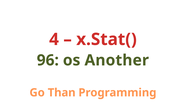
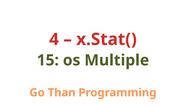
96: 96 -> 15 (48, 60)
Another: Another -> Multiple (117, 60)
